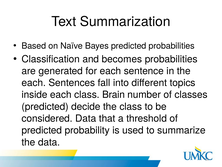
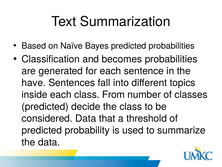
each: each -> have (34, 83)
Brain: Brain -> From (114, 94)
